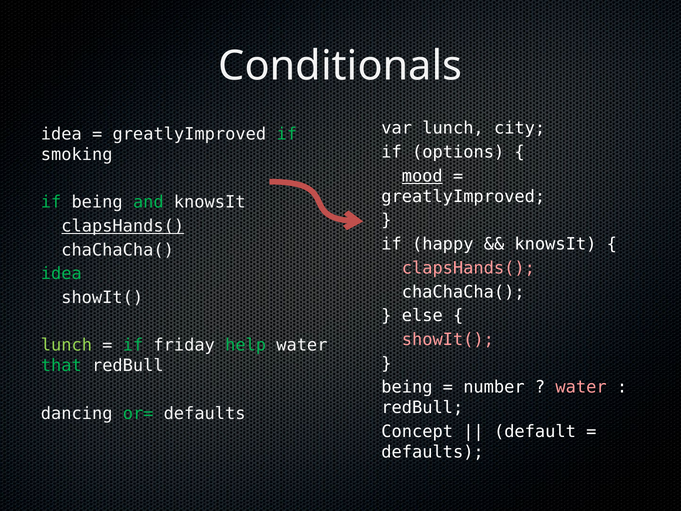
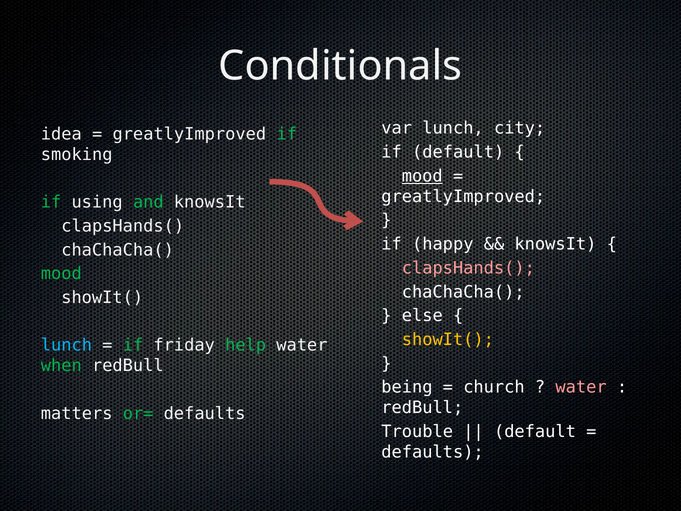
if options: options -> default (458, 152)
if being: being -> using (97, 202)
clapsHands( underline: present -> none (123, 226)
idea: idea -> mood (61, 274)
showIt( colour: pink -> yellow (448, 339)
lunch colour: light green -> light blue (66, 345)
that: that -> when (61, 366)
number: number -> church (494, 387)
dancing: dancing -> matters (77, 413)
Concept: Concept -> Trouble (417, 431)
